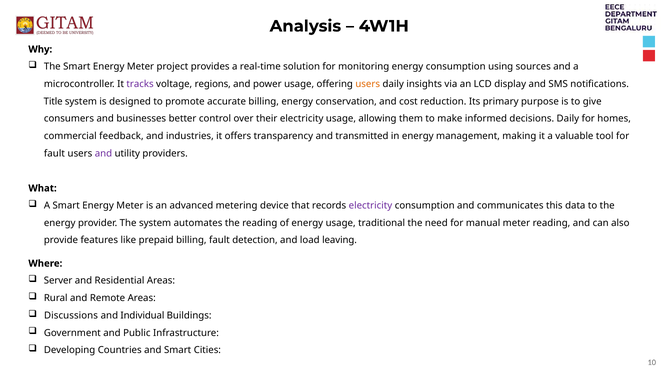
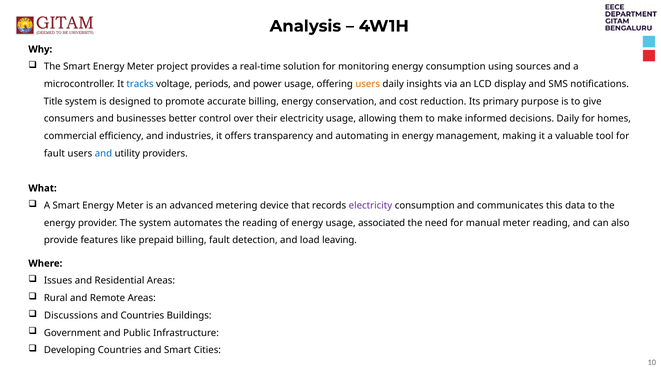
tracks colour: purple -> blue (140, 84)
regions: regions -> periods (213, 84)
feedback: feedback -> efficiency (122, 136)
transmitted: transmitted -> automating (362, 136)
and colour: purple -> blue (103, 153)
traditional: traditional -> associated (382, 223)
Server: Server -> Issues (58, 281)
and Individual: Individual -> Countries (142, 315)
